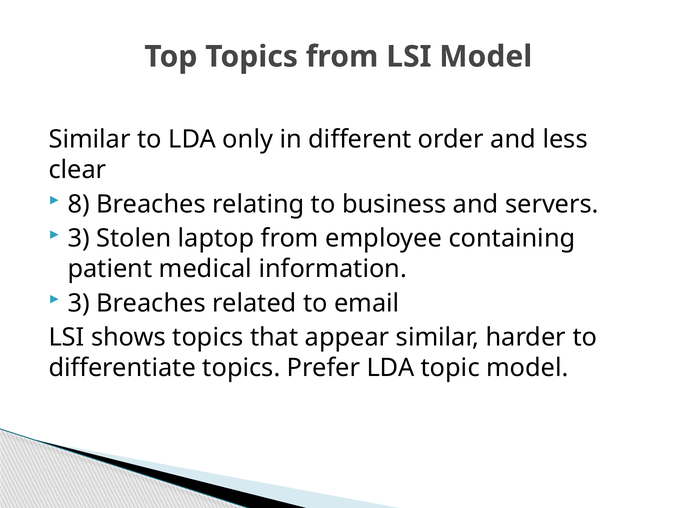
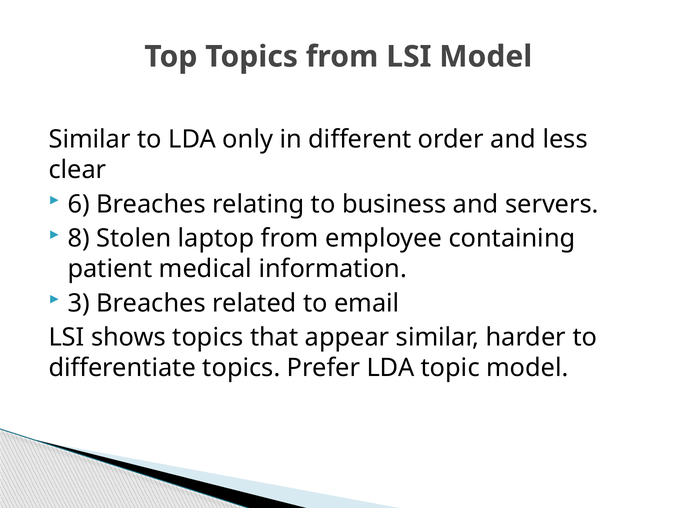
8: 8 -> 6 (79, 204)
3: 3 -> 8 (79, 238)
